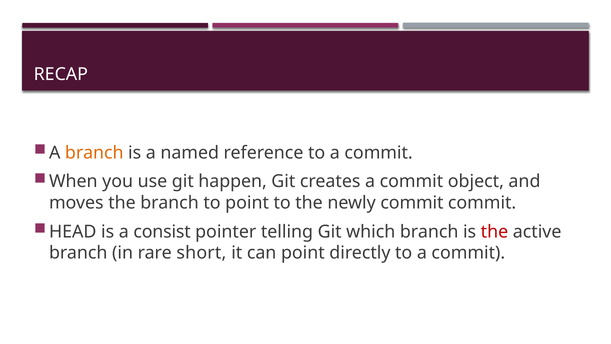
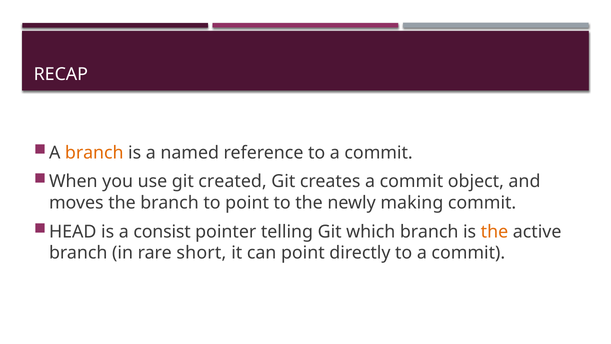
happen: happen -> created (233, 181)
newly commit: commit -> making (412, 203)
the colour: red -> orange (494, 231)
